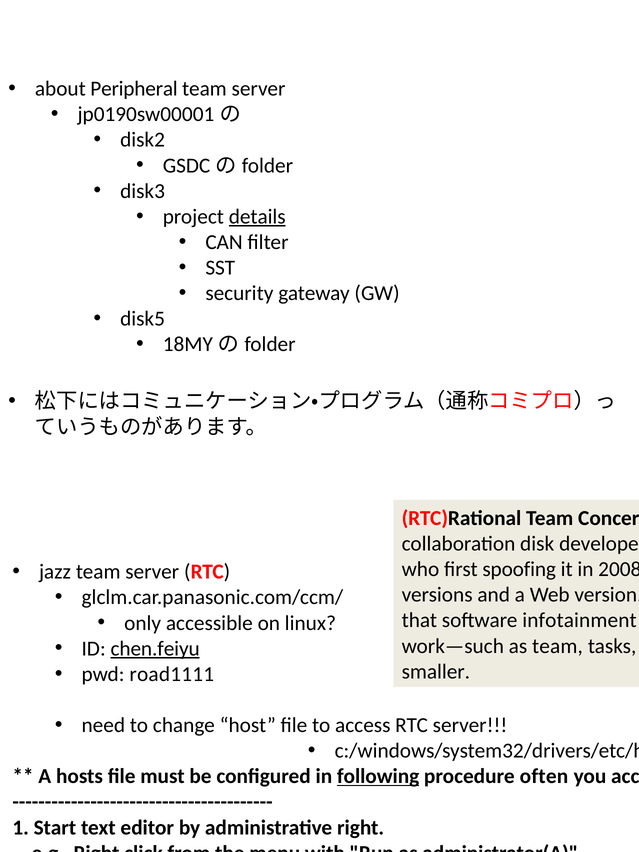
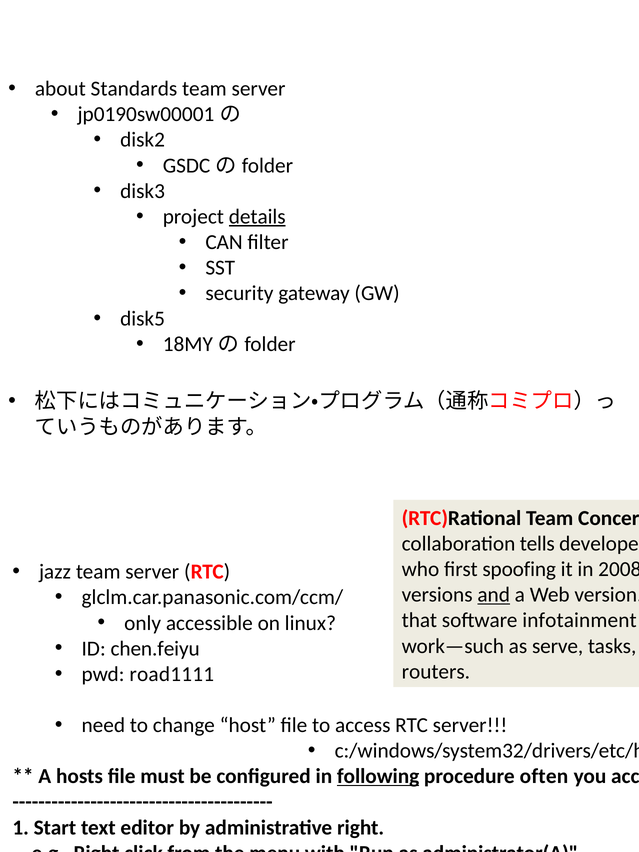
Peripheral: Peripheral -> Standards (134, 89)
disk: disk -> tells (537, 544)
and underline: none -> present (494, 595)
as team: team -> serve (558, 646)
chen.feiyu underline: present -> none (155, 649)
smaller: smaller -> routers (436, 672)
